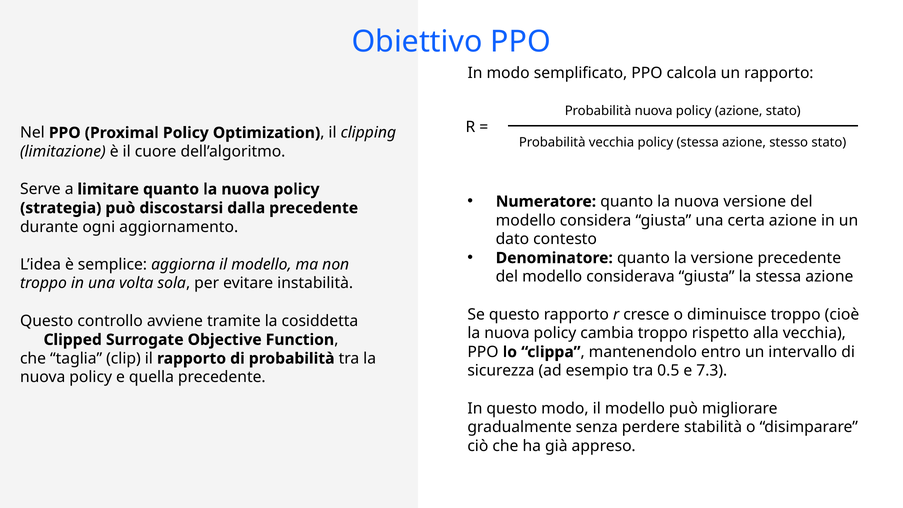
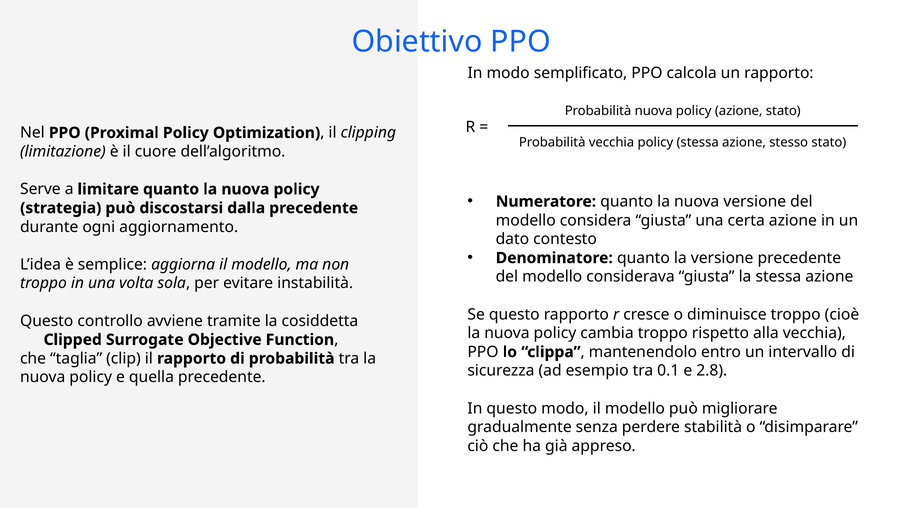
0.5: 0.5 -> 0.1 (668, 371)
7.3: 7.3 -> 2.8 (712, 371)
